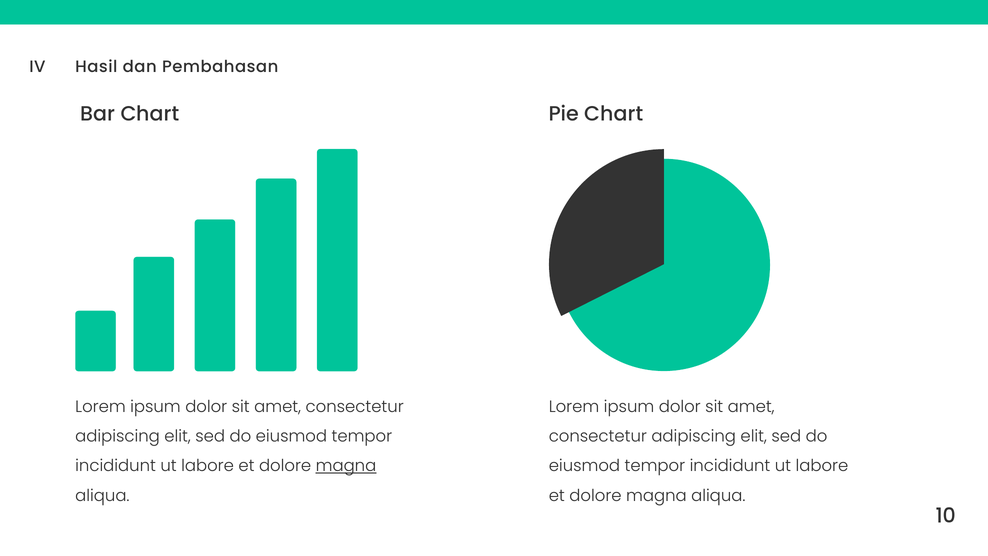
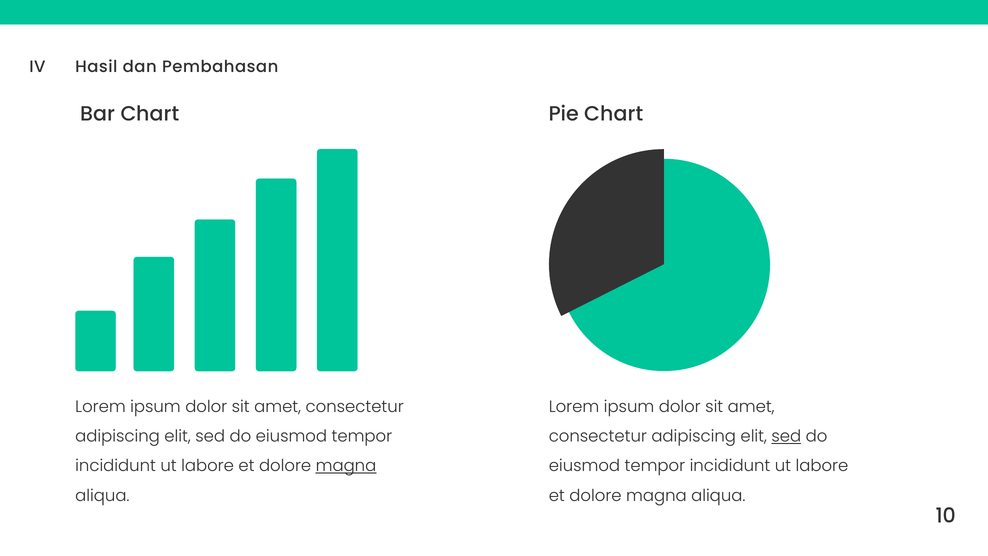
sed underline: none -> present (786, 436)
